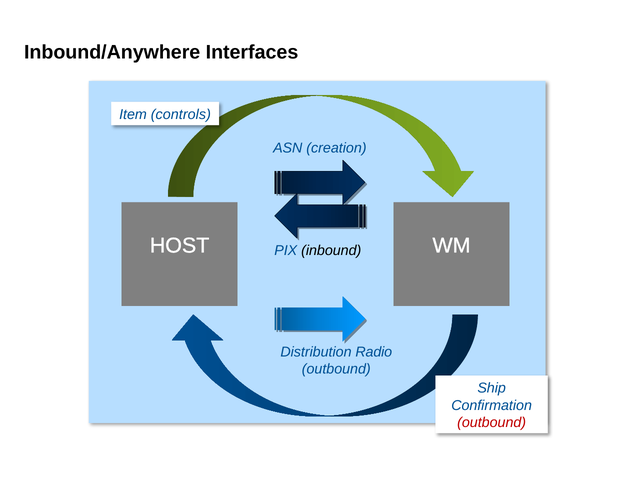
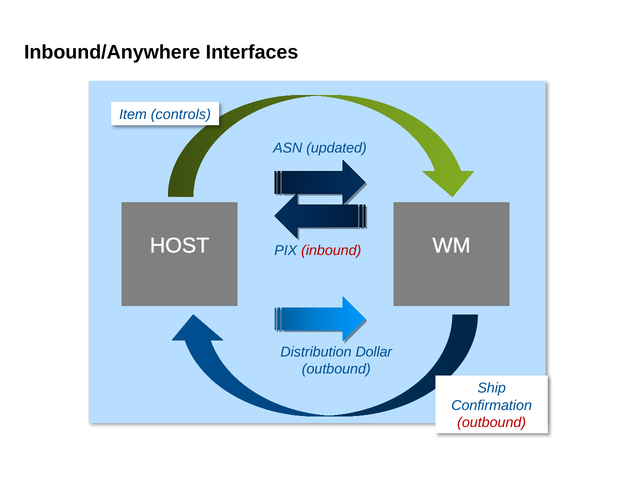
creation: creation -> updated (336, 148)
inbound colour: black -> red (331, 251)
Radio: Radio -> Dollar (374, 352)
